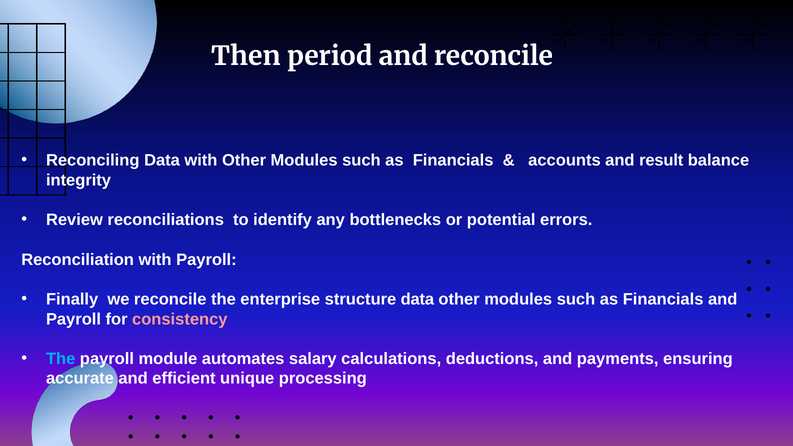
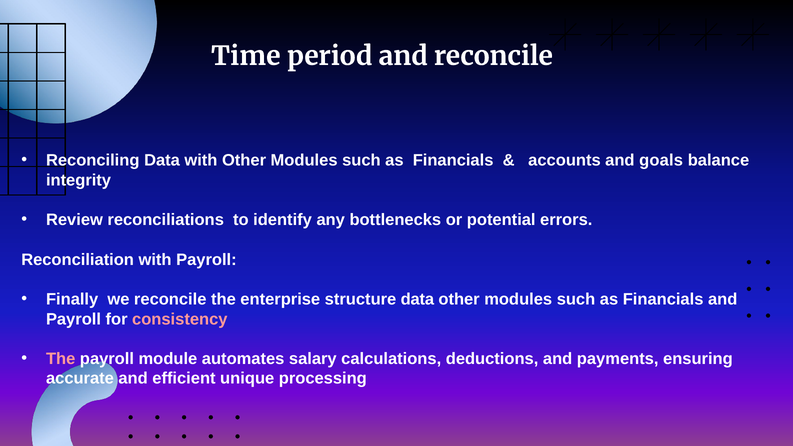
Then: Then -> Time (246, 56)
result: result -> goals (661, 161)
The colour: light blue -> pink (61, 359)
